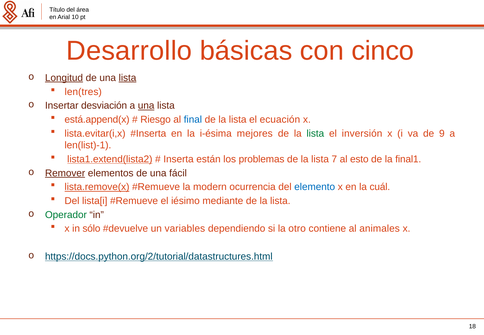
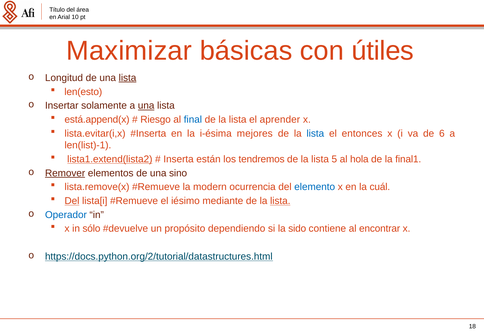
Desarrollo: Desarrollo -> Maximizar (129, 51)
cinco: cinco -> útiles (383, 51)
Longitud underline: present -> none (64, 78)
len(tres: len(tres -> len(esto (83, 92)
desviación: desviación -> solamente (104, 106)
ecuación: ecuación -> aprender (280, 120)
lista colour: green -> blue (315, 133)
inversión: inversión -> entonces (362, 133)
9: 9 -> 6 (442, 133)
problemas: problemas -> tendremos (262, 159)
7: 7 -> 5 (334, 159)
esto: esto -> hola (359, 159)
fácil: fácil -> sino (178, 173)
lista.remove(x underline: present -> none (97, 187)
Del underline: none -> present (72, 201)
lista underline: none -> present (280, 201)
Operador colour: green -> blue (66, 215)
variables: variables -> propósito (185, 229)
otro: otro -> sido (297, 229)
animales: animales -> encontrar (380, 229)
